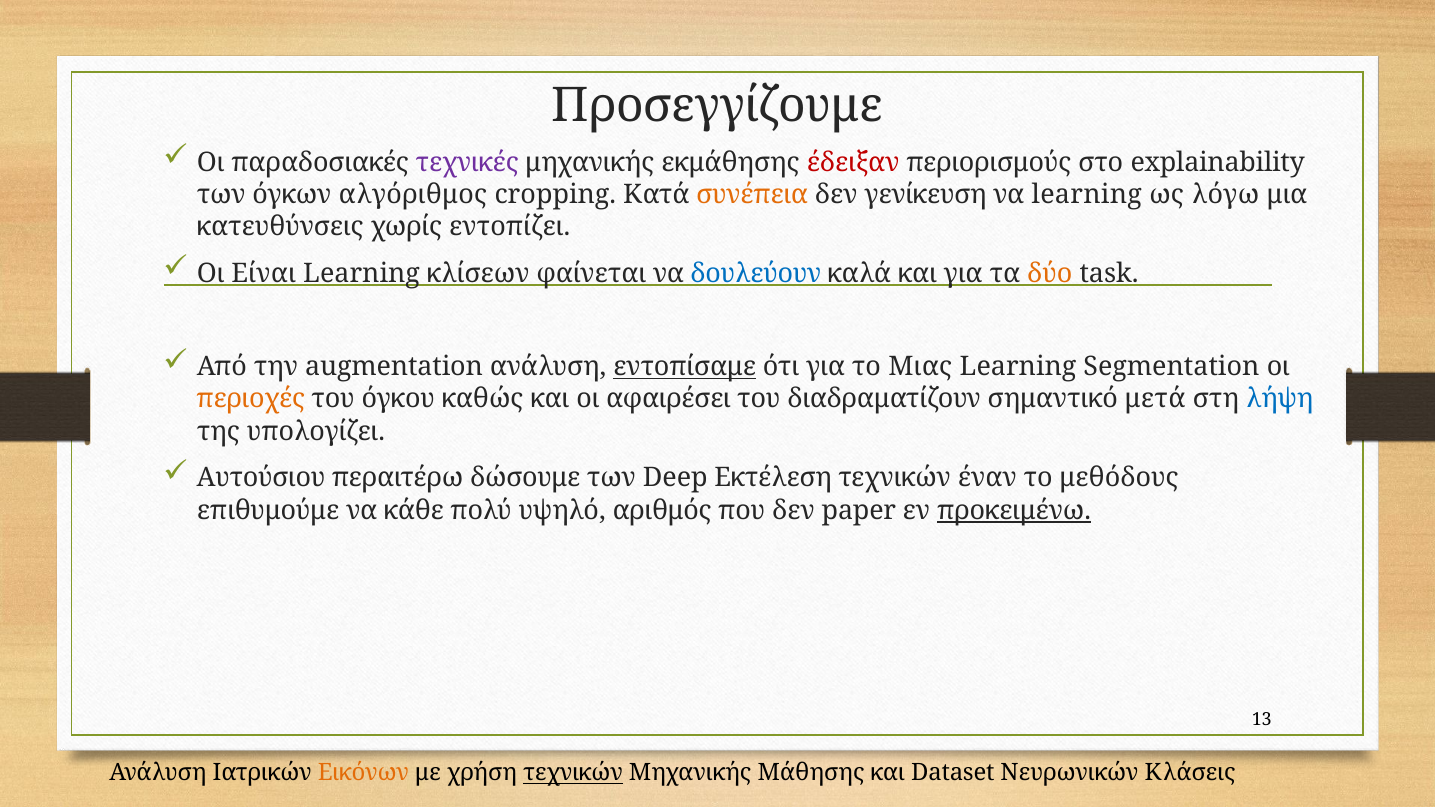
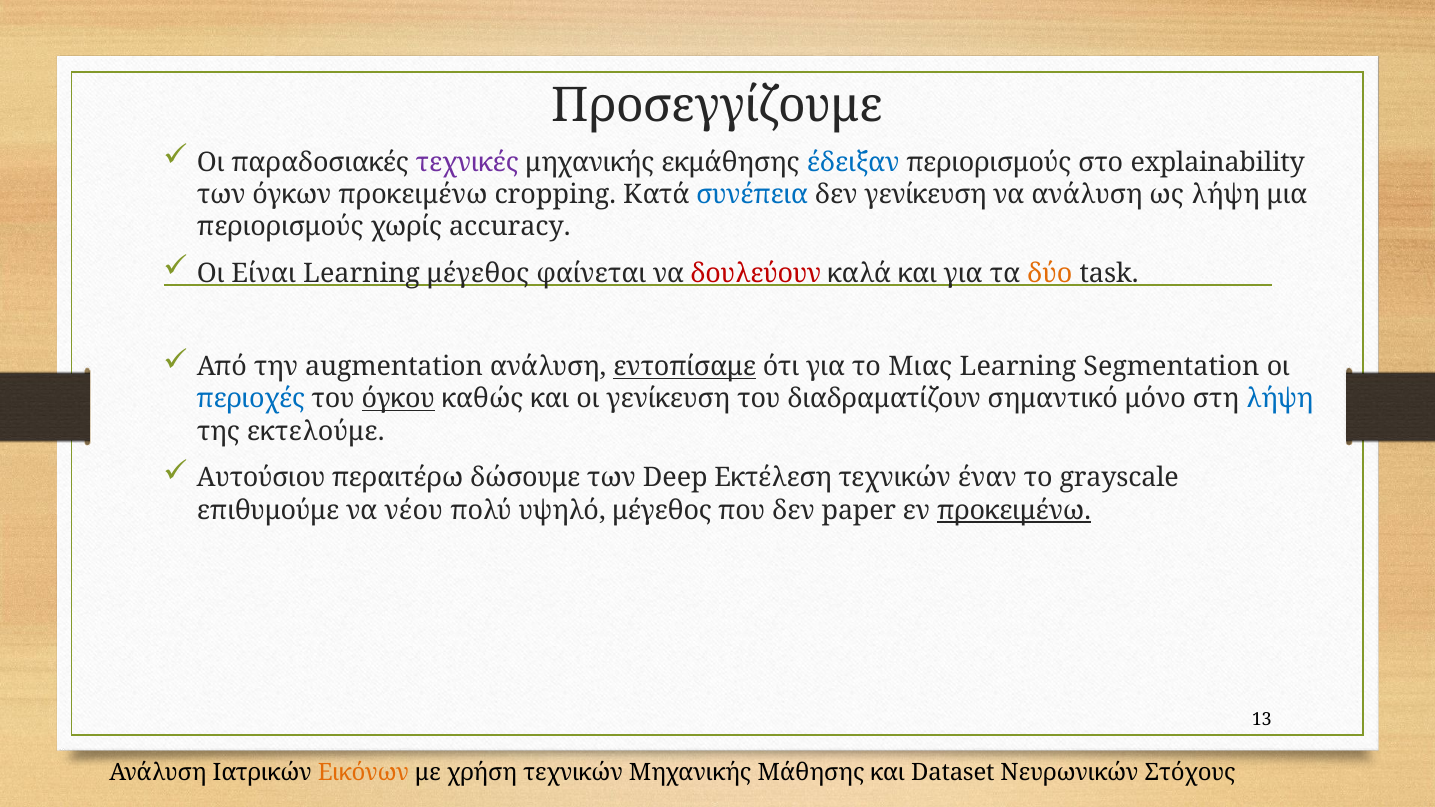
έδειξαν colour: red -> blue (853, 162)
όγκων αλγόριθμος: αλγόριθμος -> προκειμένω (413, 195)
συνέπεια colour: orange -> blue (752, 195)
να learning: learning -> ανάλυση (1087, 195)
ως λόγω: λόγω -> λήψη (1225, 195)
κατευθύνσεις: κατευθύνσεις -> περιορισμούς (280, 227)
εντοπίζει: εντοπίζει -> accuracy (510, 227)
Learning κλίσεων: κλίσεων -> μέγεθος (478, 274)
δουλεύουν colour: blue -> red (756, 274)
περιοχές colour: orange -> blue (251, 399)
όγκου underline: none -> present (398, 399)
οι αφαιρέσει: αφαιρέσει -> γενίκευση (668, 399)
μετά: μετά -> μόνο (1155, 399)
υπολογίζει: υπολογίζει -> εκτελούμε (316, 431)
μεθόδους: μεθόδους -> grayscale (1119, 478)
κάθε: κάθε -> νέου (414, 510)
υψηλό αριθμός: αριθμός -> μέγεθος (662, 510)
τεχνικών underline: present -> none (573, 773)
Κλάσεις: Κλάσεις -> Στόχους (1190, 773)
